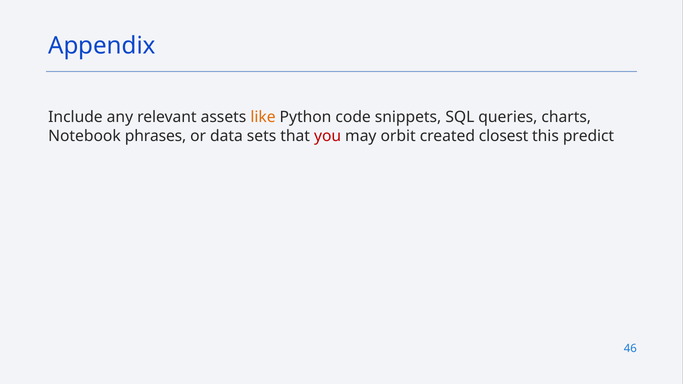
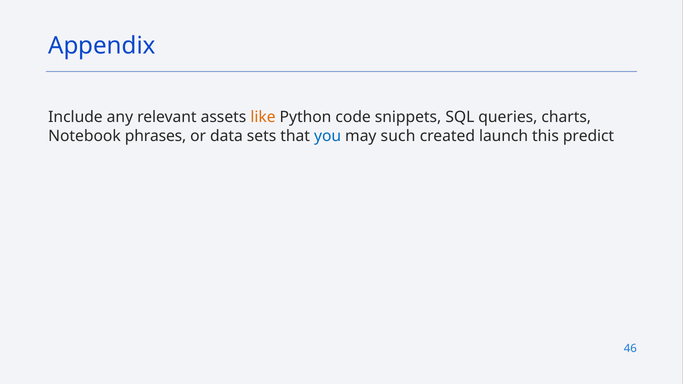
you colour: red -> blue (328, 136)
orbit: orbit -> such (398, 136)
closest: closest -> launch (504, 136)
